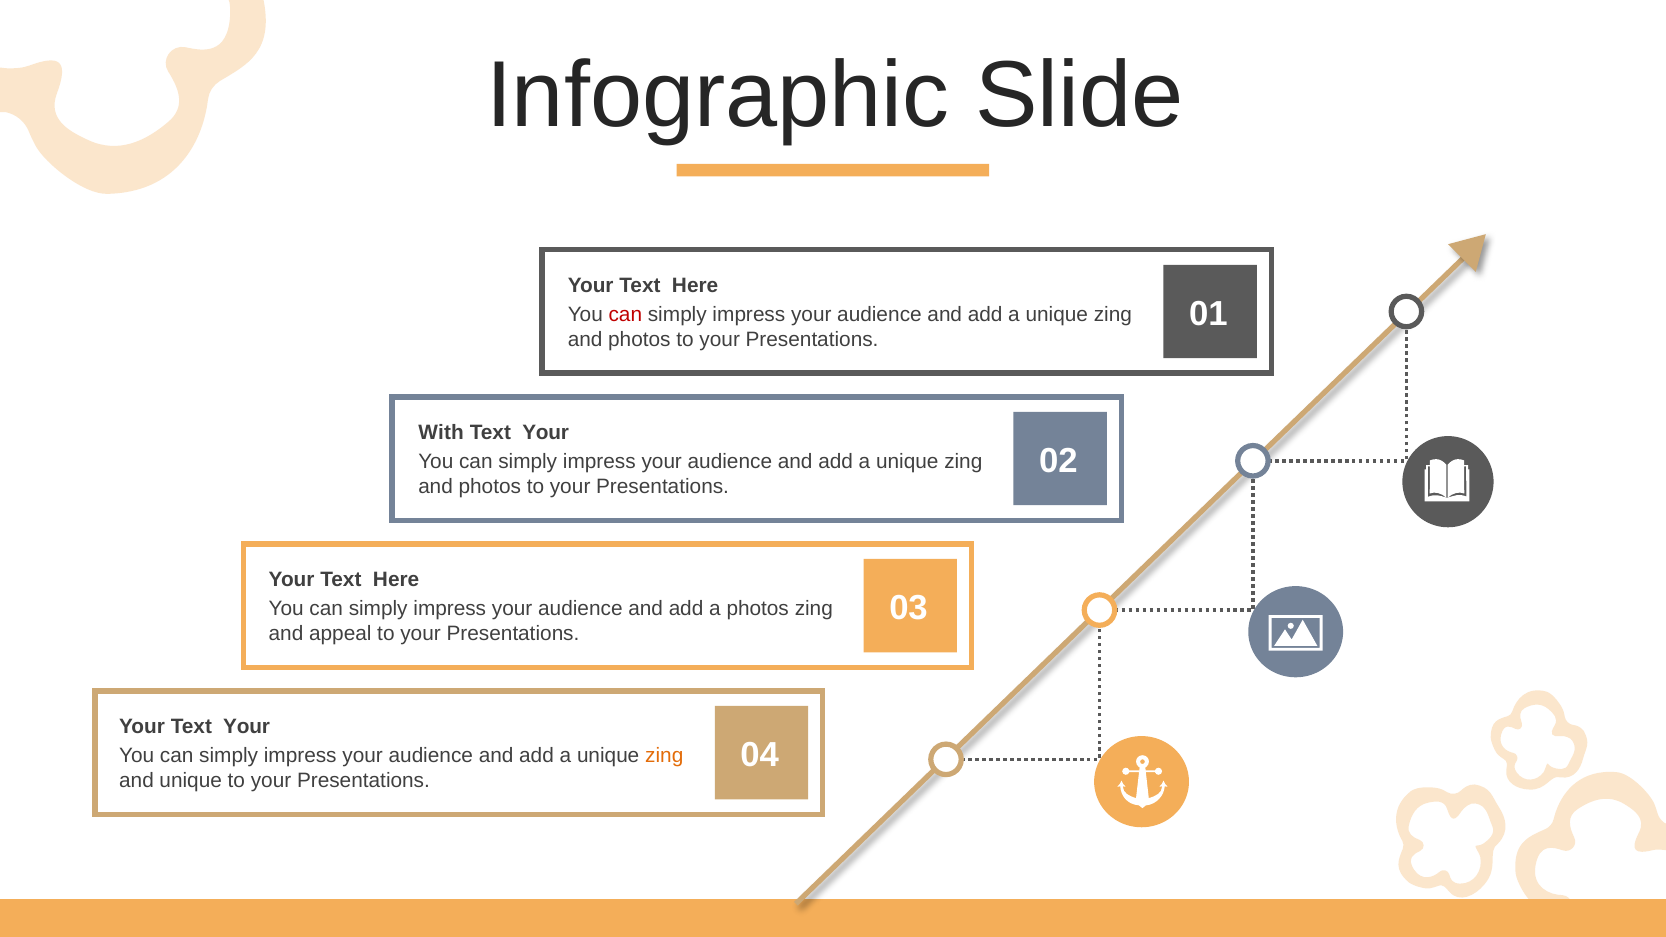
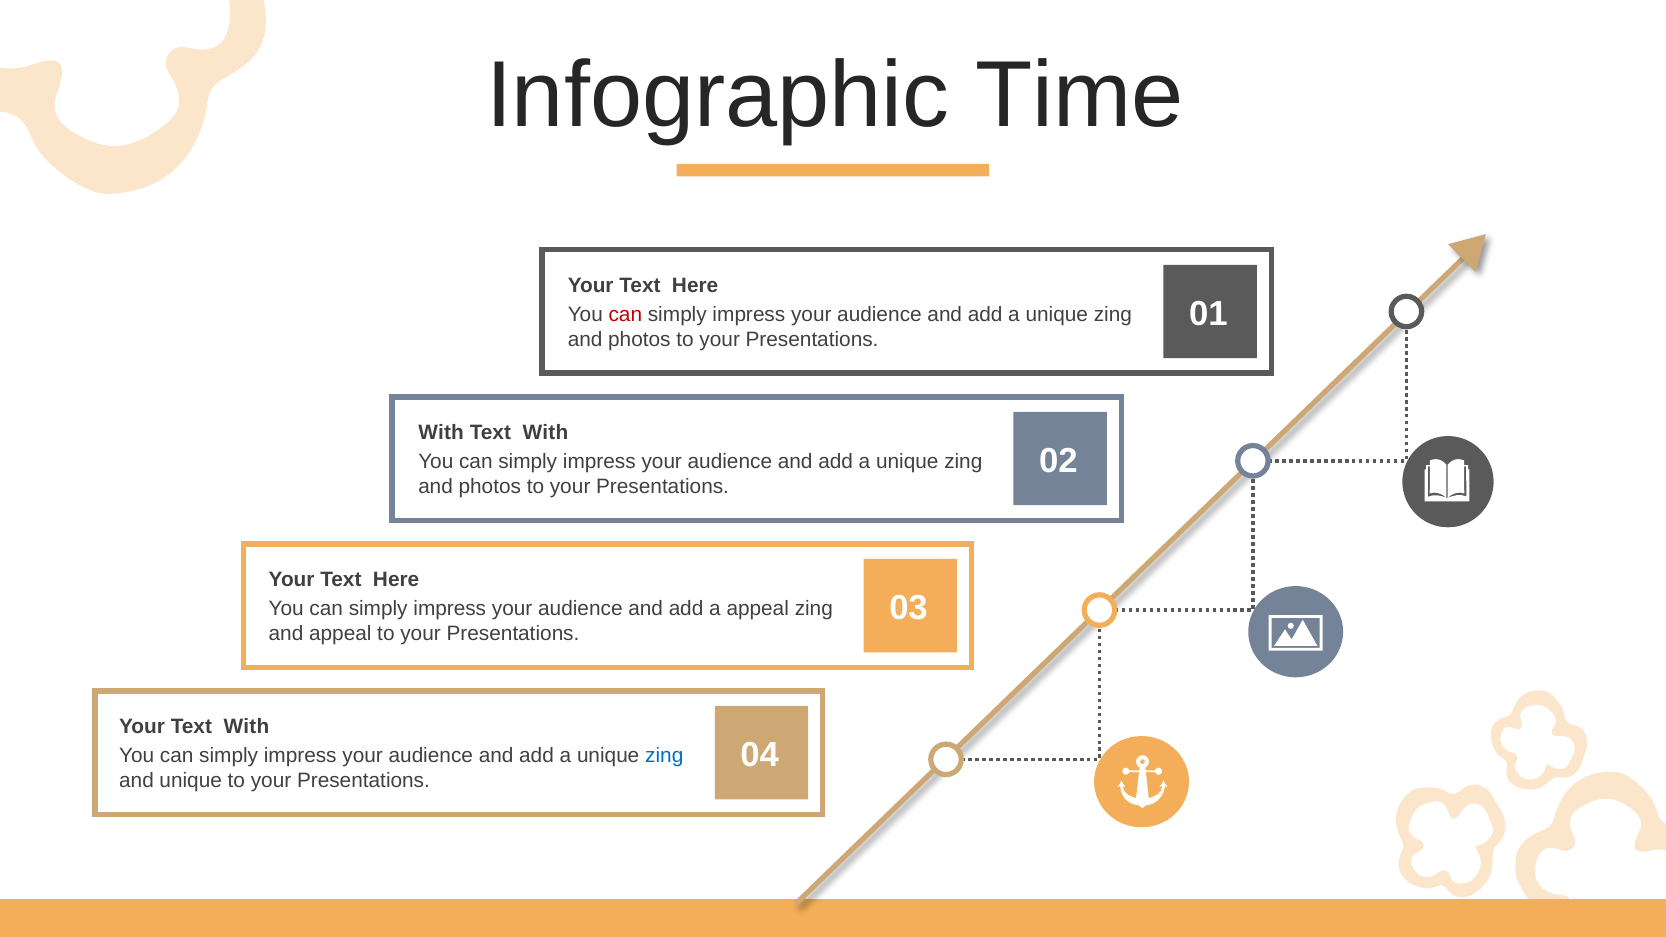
Slide: Slide -> Time (1079, 95)
Your: Your -> With (545, 432)
a photos: photos -> appeal (758, 609)
Your Text Your: Your -> With (246, 726)
zing colour: orange -> blue (664, 756)
